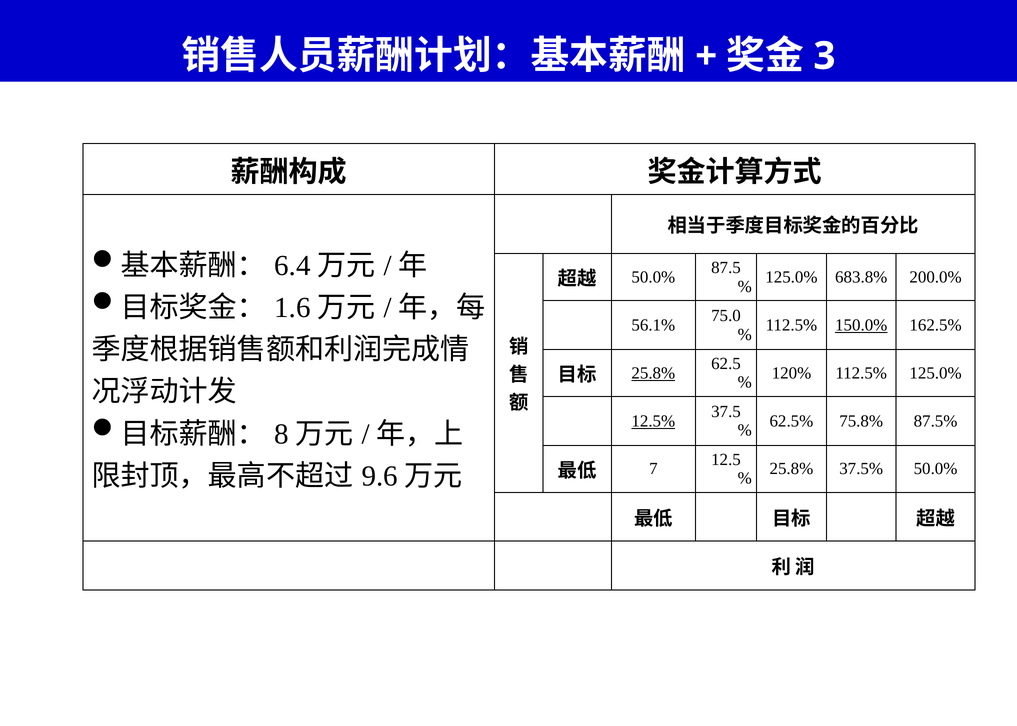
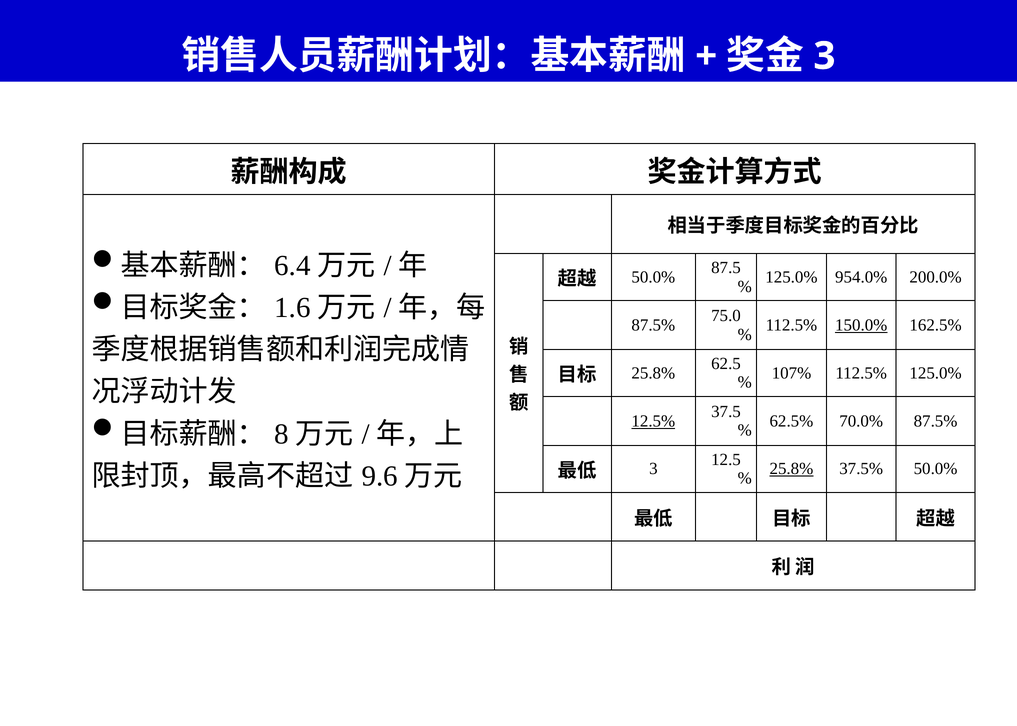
683.8%: 683.8% -> 954.0% (861, 277)
56.1%: 56.1% -> 87.5% (653, 325)
120%: 120% -> 107% (792, 373)
25.8% underline: present -> none (653, 373)
75.8%: 75.8% -> 70.0% (861, 421)
25.8% underline: none -> present (791, 469)
7: 7 -> 3 (653, 469)
